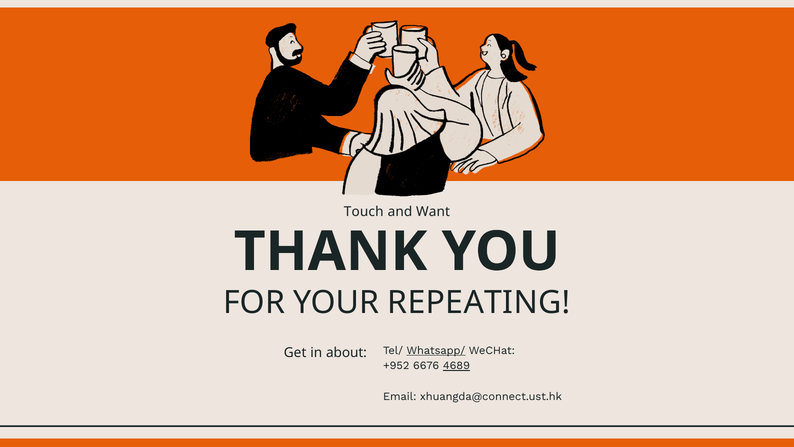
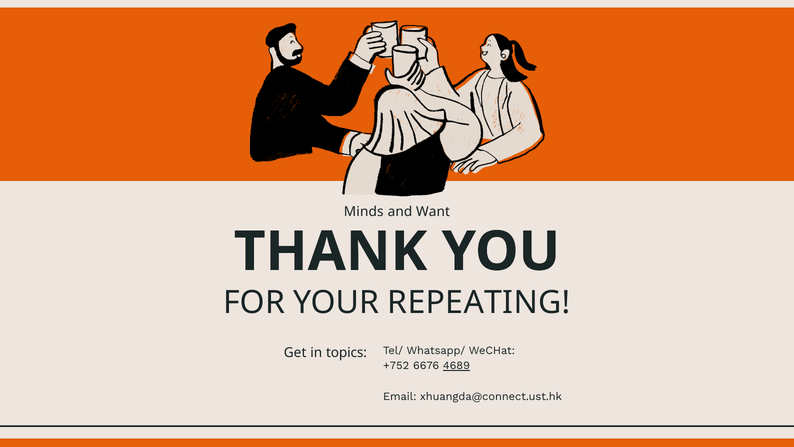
Touch: Touch -> Minds (364, 211)
Whatsapp/ underline: present -> none (436, 350)
about: about -> topics (346, 352)
+952: +952 -> +752 (396, 366)
